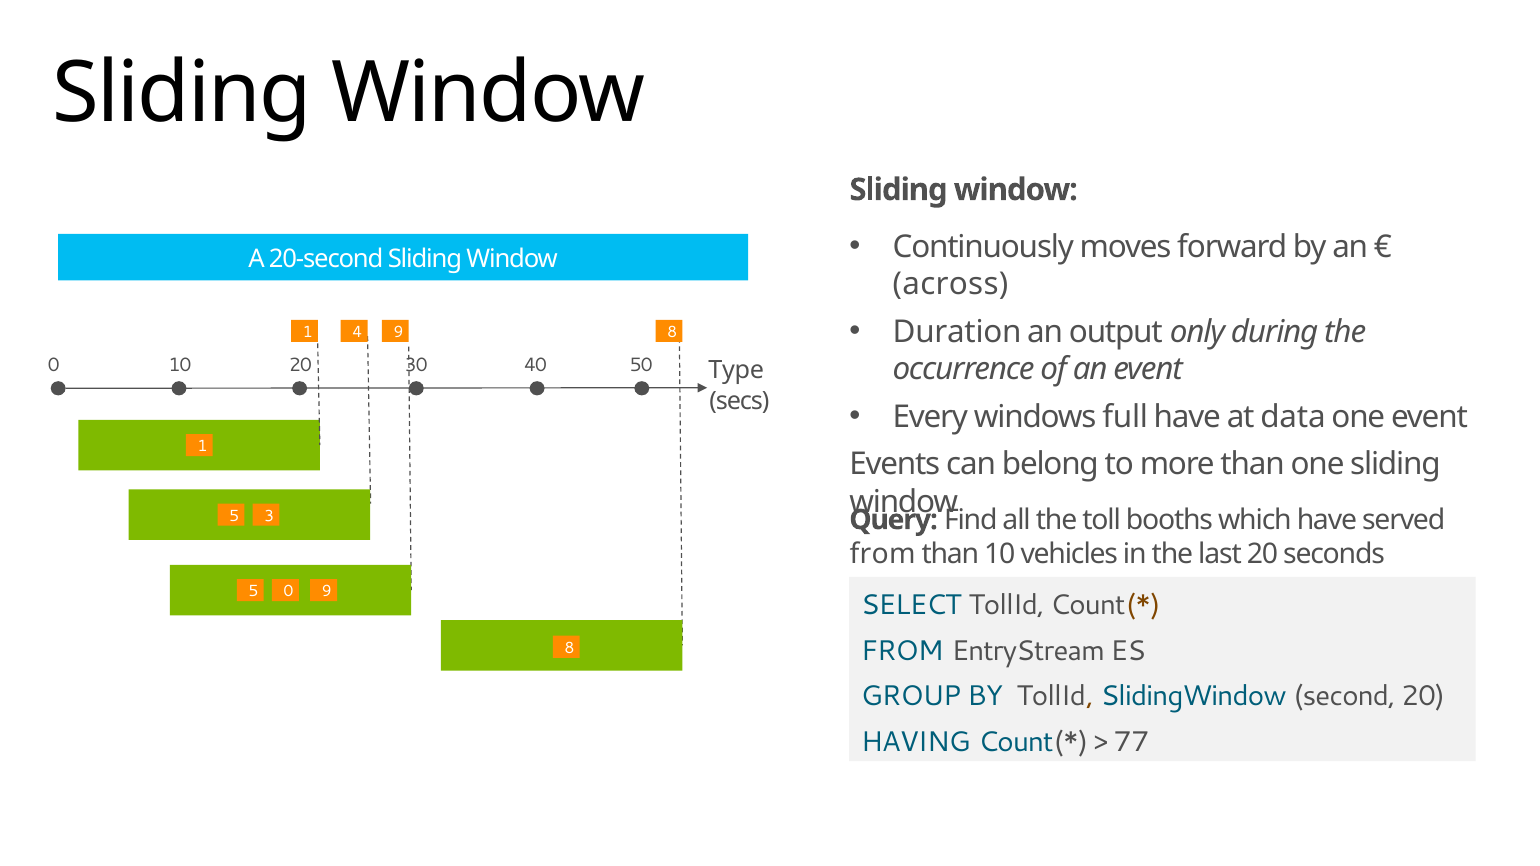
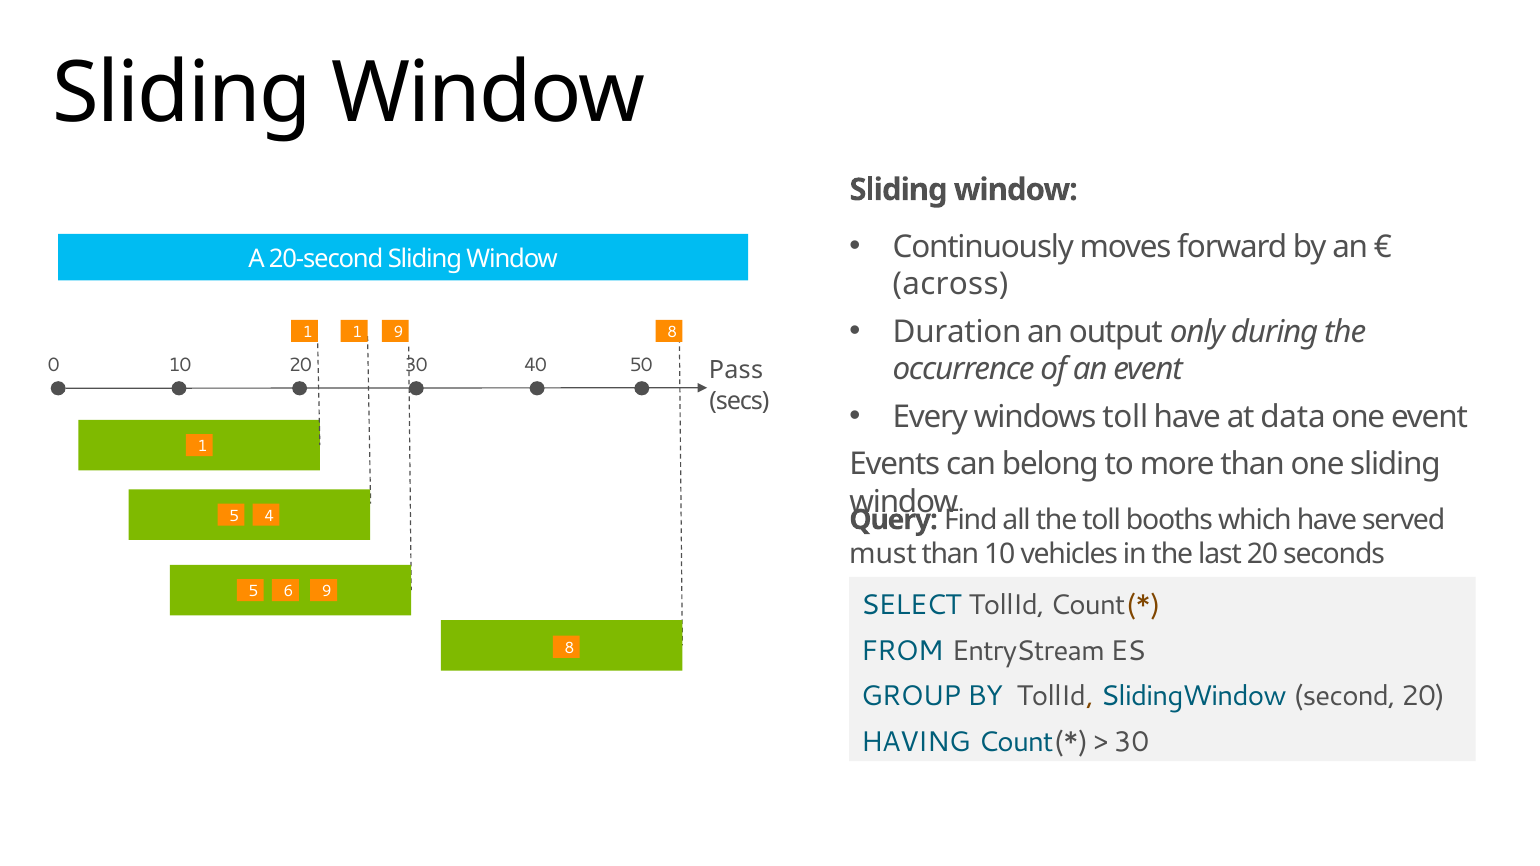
1 4: 4 -> 1 (357, 332)
Type: Type -> Pass (736, 371)
windows full: full -> toll (1125, 417)
3: 3 -> 4 (269, 516)
from: from -> must (883, 554)
5 0: 0 -> 6 (289, 591)
77: 77 -> 30 (1132, 742)
